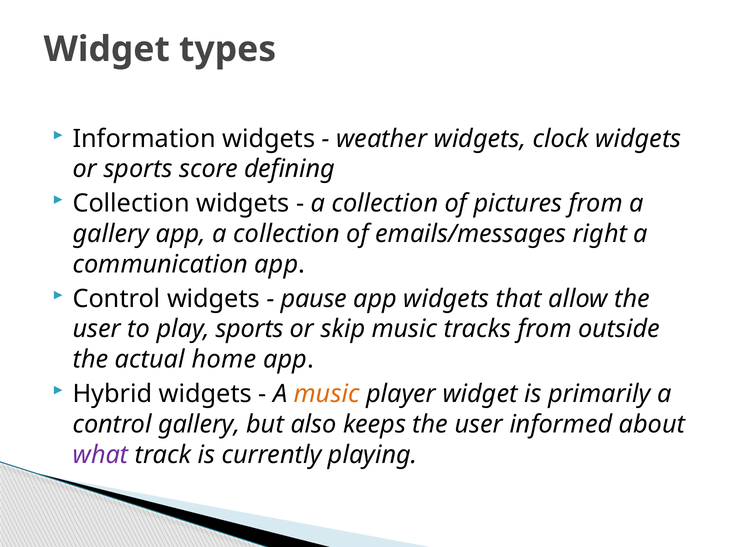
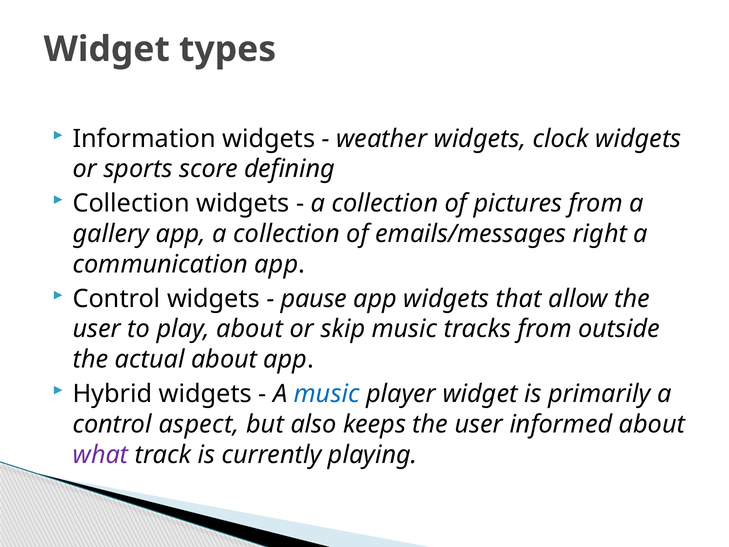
play sports: sports -> about (250, 329)
actual home: home -> about (224, 359)
music colour: orange -> blue (327, 394)
control gallery: gallery -> aspect (199, 424)
